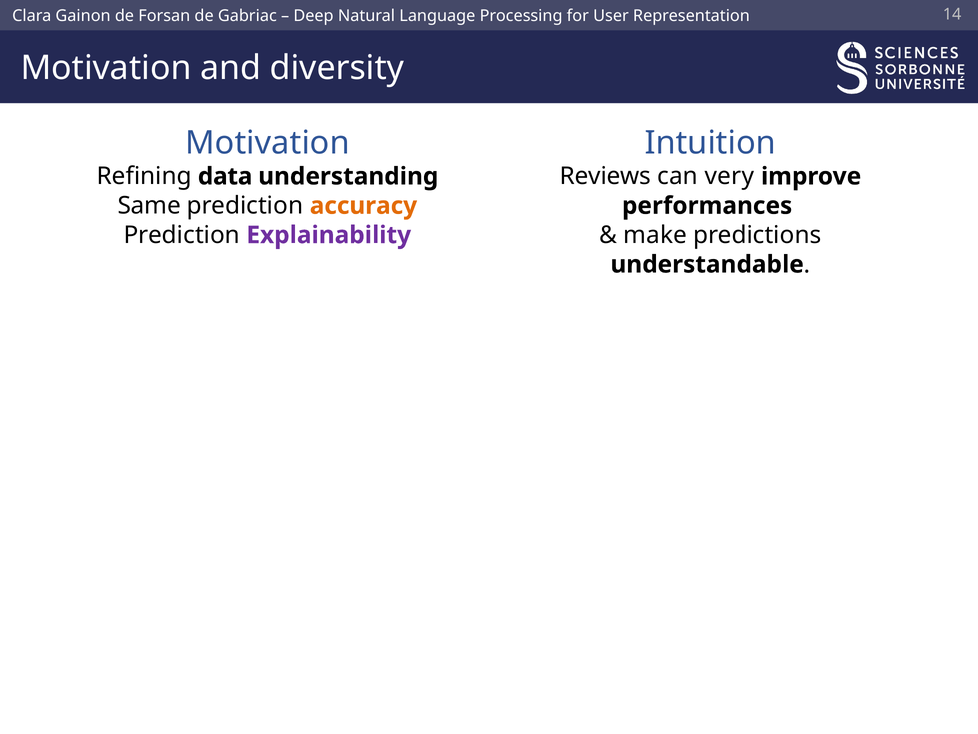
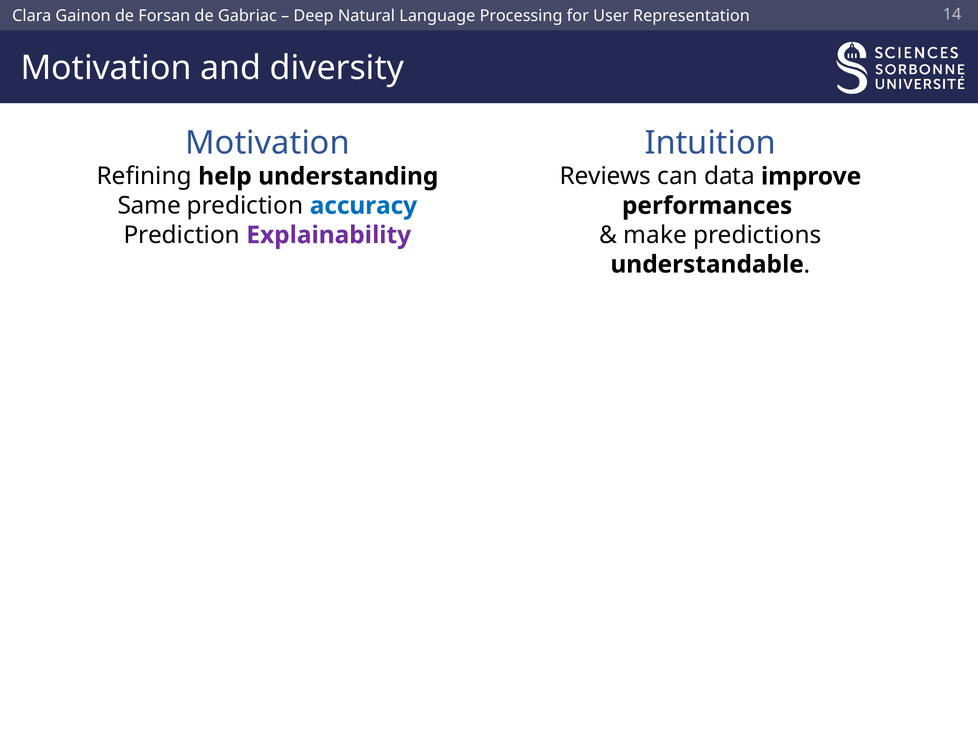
data: data -> help (225, 176)
very: very -> data (730, 176)
accuracy colour: orange -> blue (363, 206)
